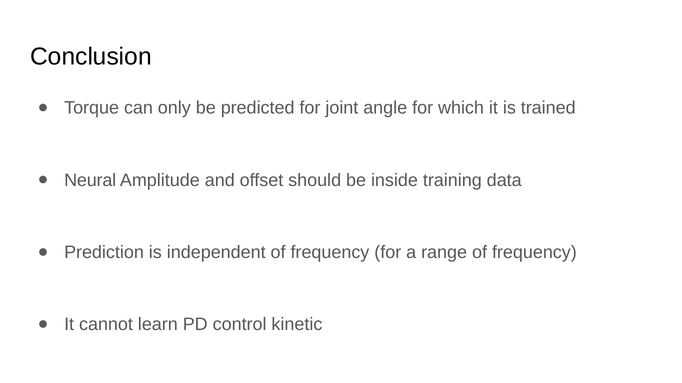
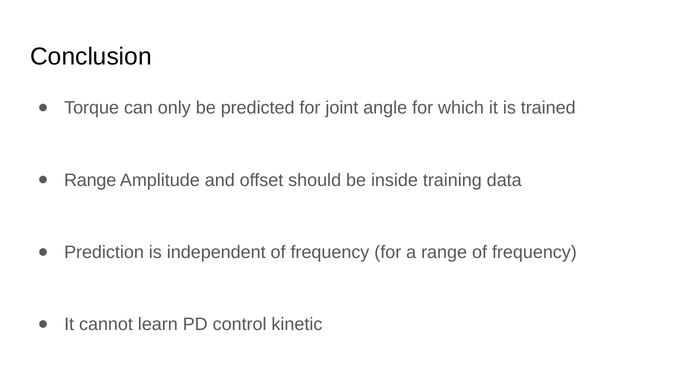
Neural: Neural -> Range (90, 180)
